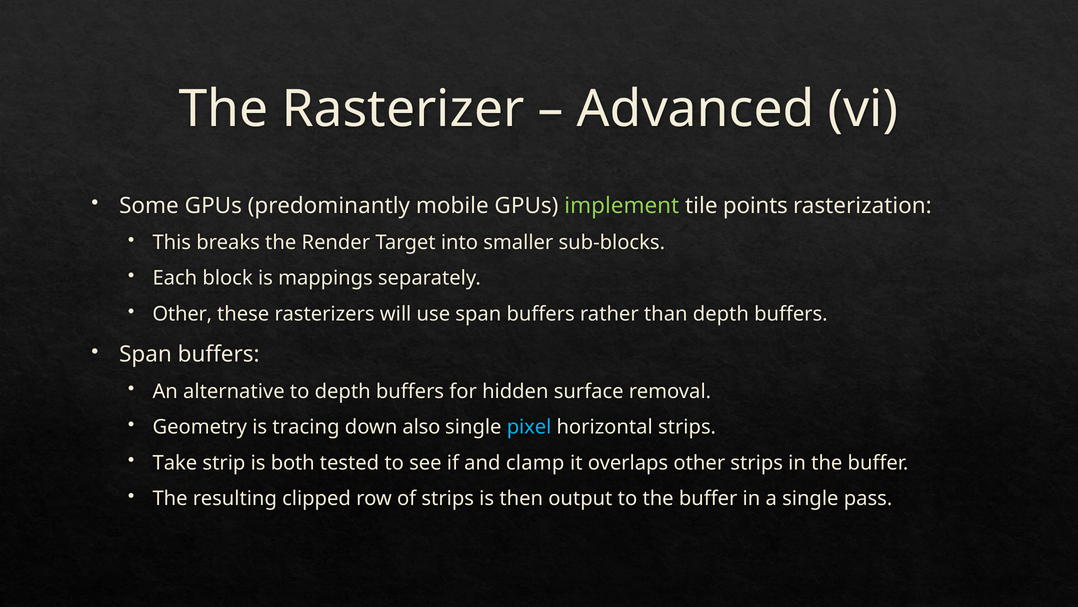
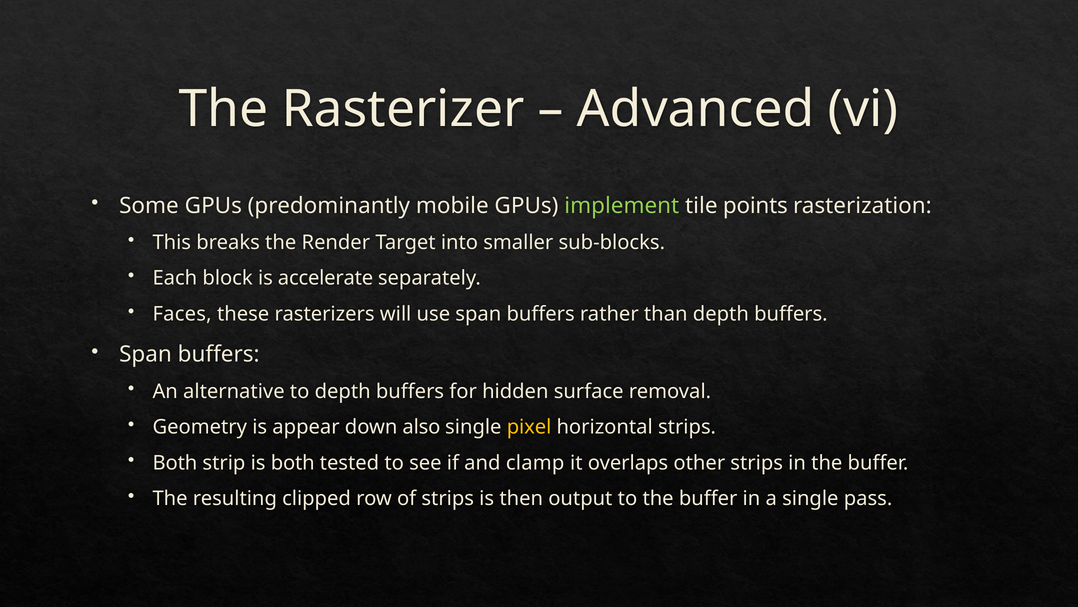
mappings: mappings -> accelerate (326, 278)
Other: Other -> Faces (182, 314)
tracing: tracing -> appear (306, 427)
pixel colour: light blue -> yellow (529, 427)
Take: Take -> Both (175, 462)
